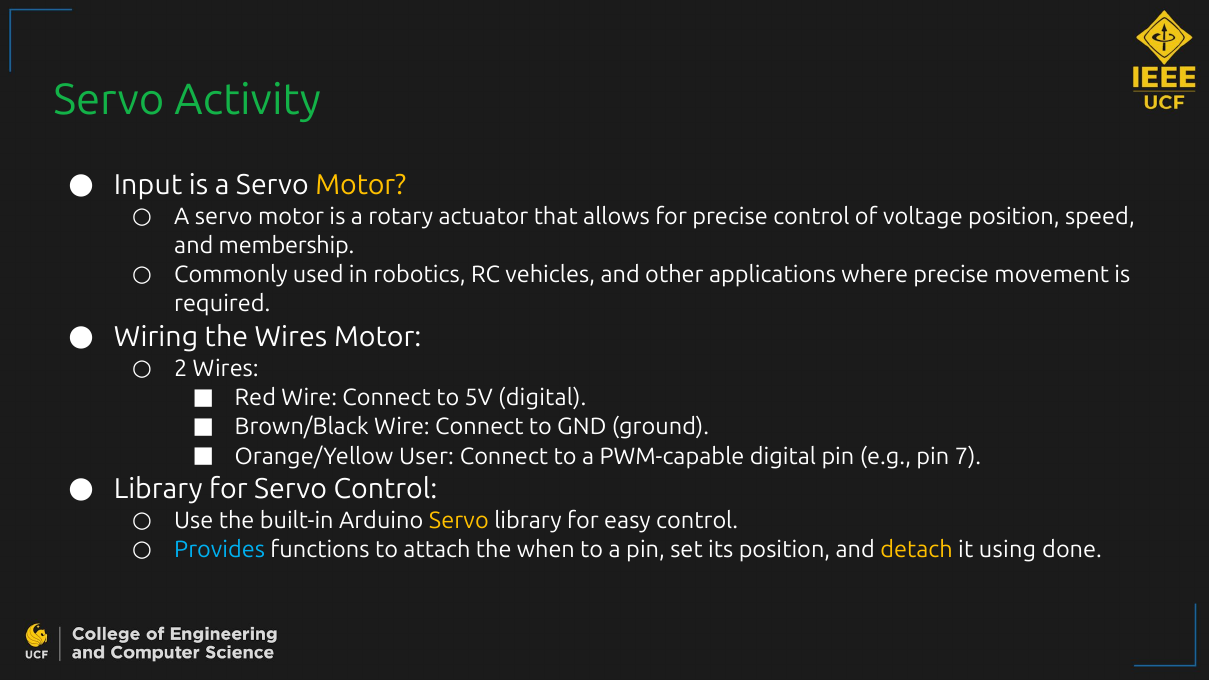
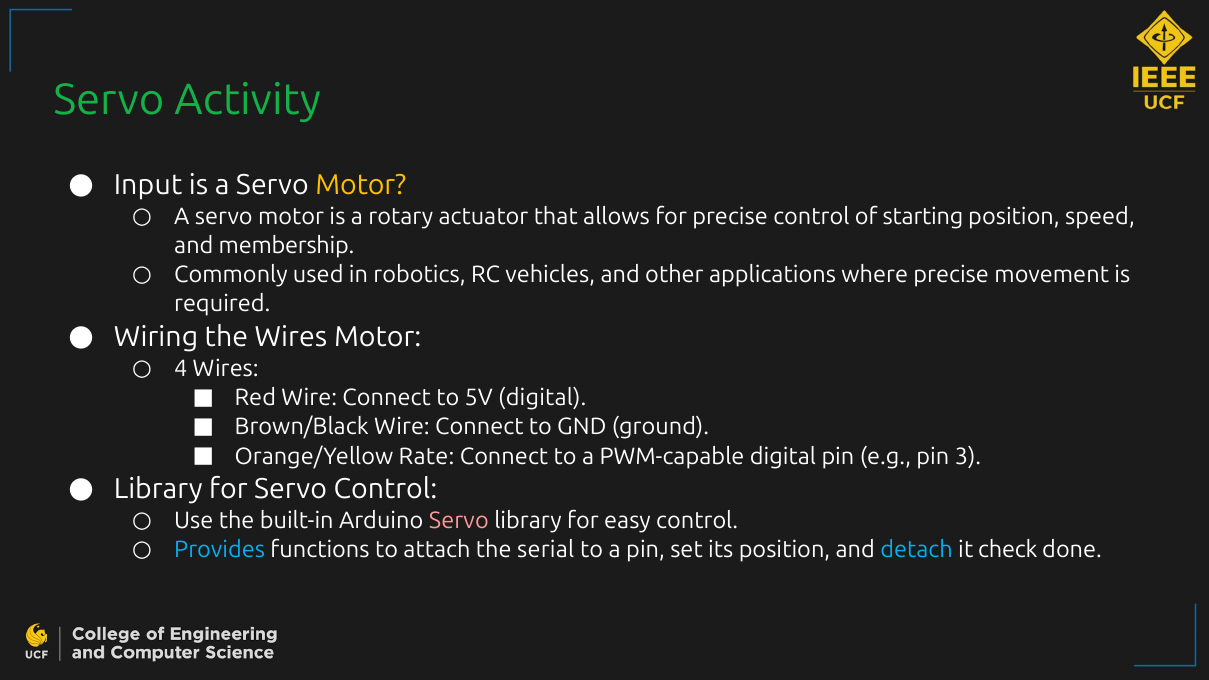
voltage: voltage -> starting (923, 217)
2: 2 -> 4 (181, 369)
User: User -> Rate (427, 456)
7: 7 -> 3 (968, 456)
Servo colour: yellow -> pink (459, 521)
when: when -> serial (546, 550)
detach colour: yellow -> light blue (917, 550)
using: using -> check (1008, 550)
